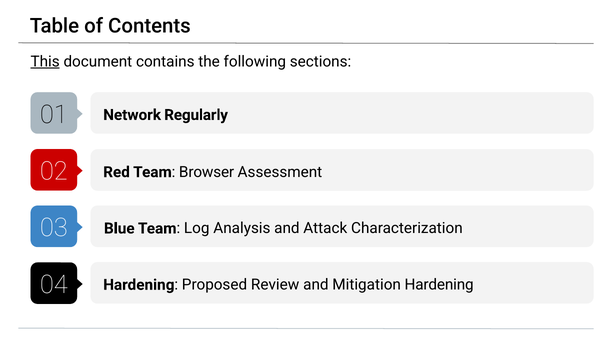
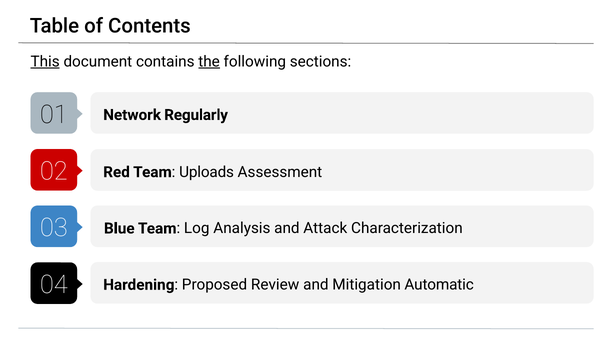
the underline: none -> present (209, 62)
Browser: Browser -> Uploads (207, 172)
Mitigation Hardening: Hardening -> Automatic (439, 285)
